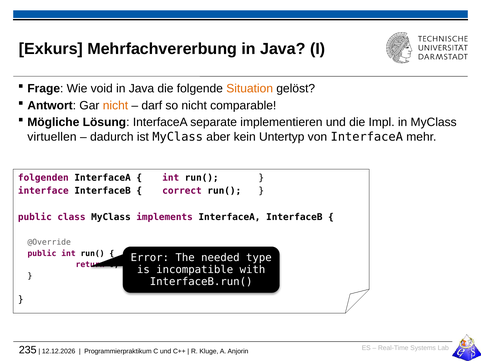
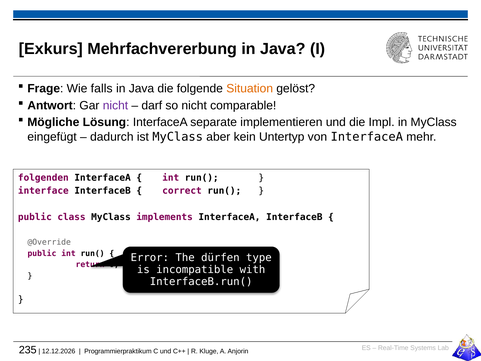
void: void -> falls (102, 89)
nicht colour: orange -> purple (115, 105)
virtuellen: virtuellen -> eingefügt (52, 137)
needed: needed -> dürfen (220, 258)
